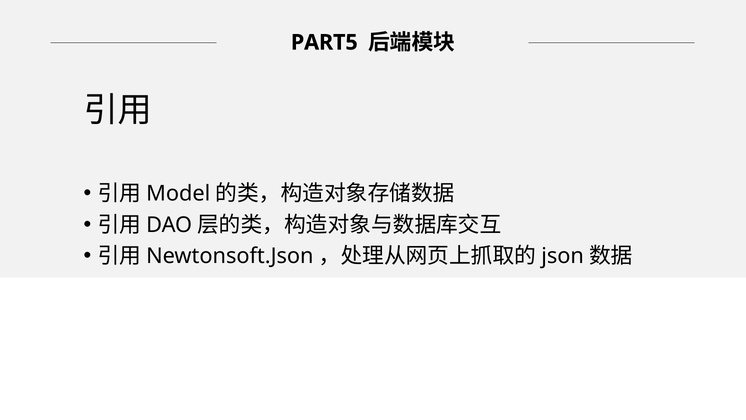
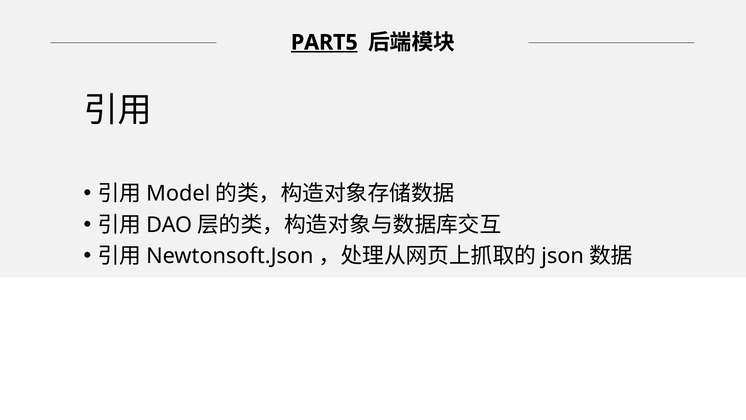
PART5 underline: none -> present (324, 42)
